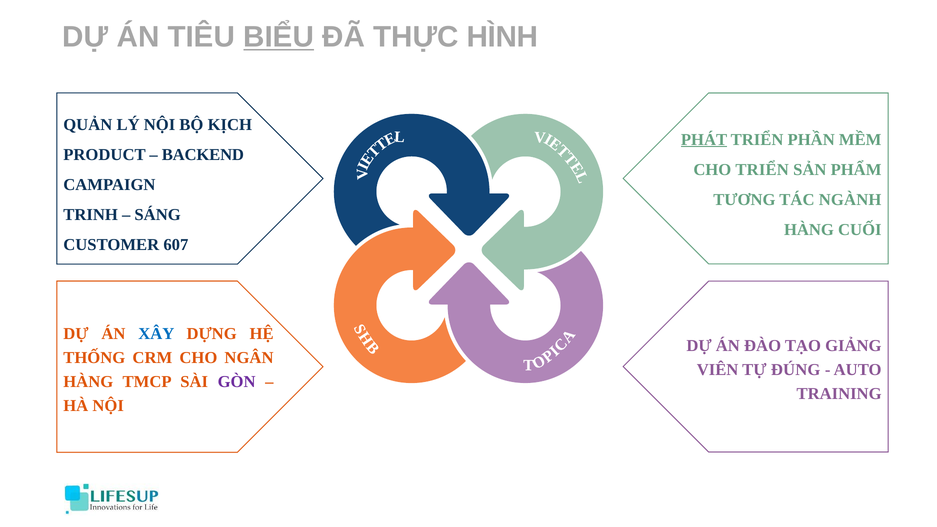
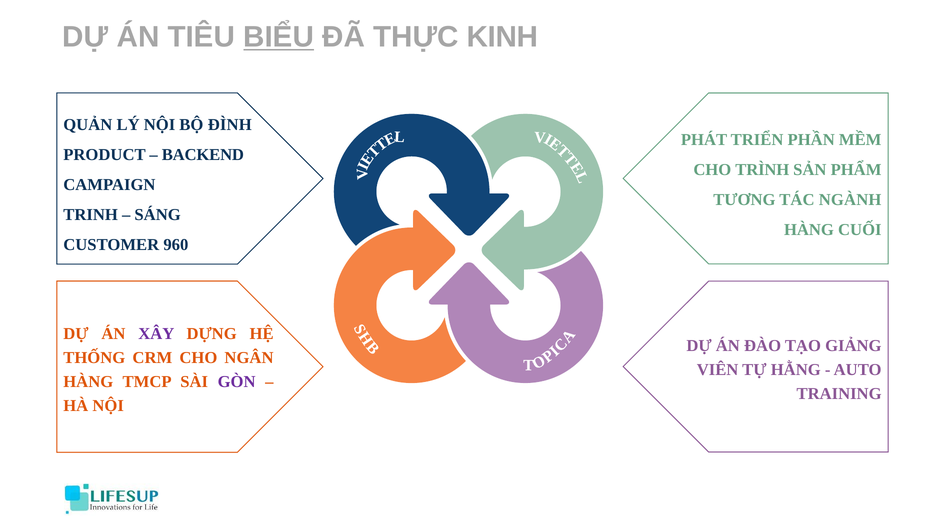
HÌNH: HÌNH -> KINH (503, 37)
KỊCH: KỊCH -> ĐÌNH (230, 125)
PHÁT underline: present -> none (704, 140)
CHO TRIỂN: TRIỂN -> TRÌNH (762, 170)
607: 607 -> 960 (176, 245)
XÂY colour: blue -> purple (156, 334)
ĐÚNG: ĐÚNG -> HẰNG (796, 370)
